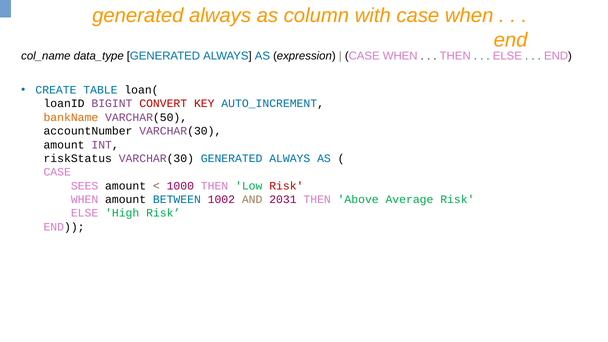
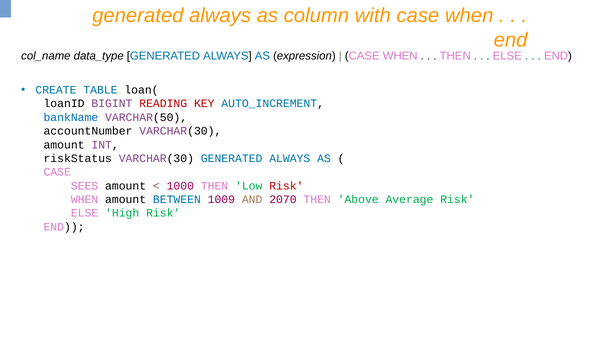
CONVERT: CONVERT -> READING (163, 104)
bankName colour: orange -> blue (71, 117)
1002: 1002 -> 1009 (221, 199)
2031: 2031 -> 2070 (283, 199)
